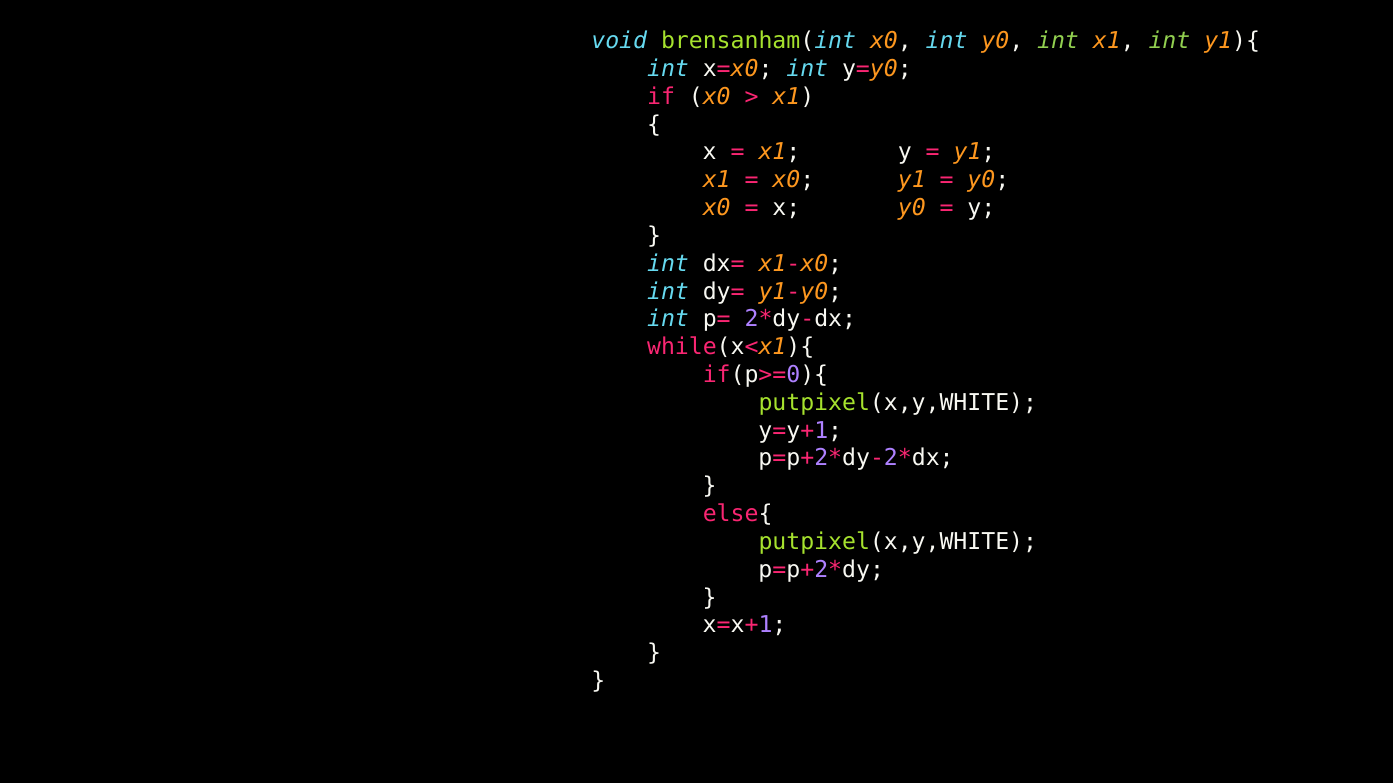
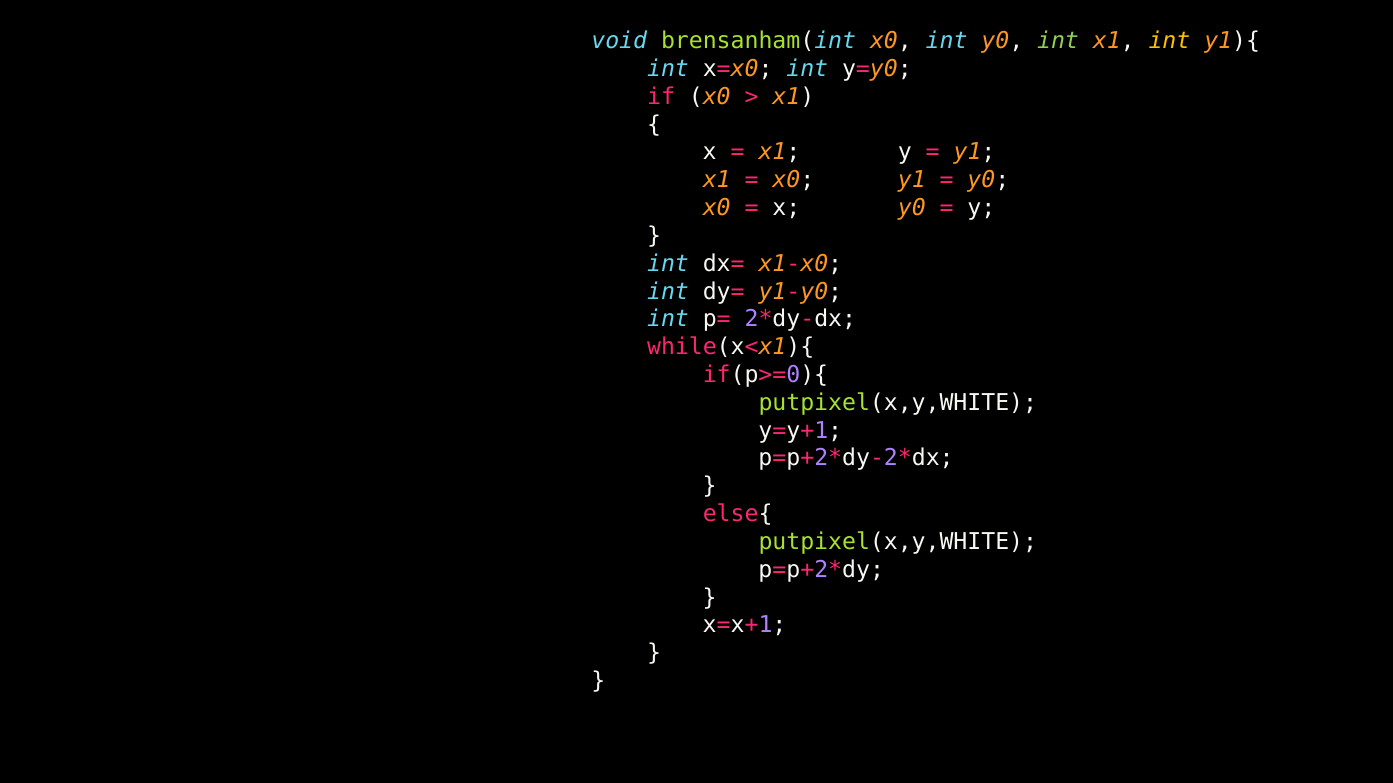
int colour: light green -> yellow (1169, 41)
